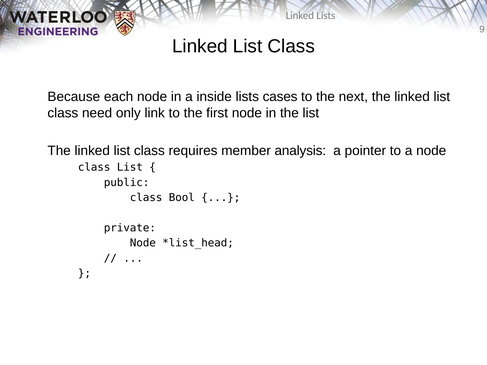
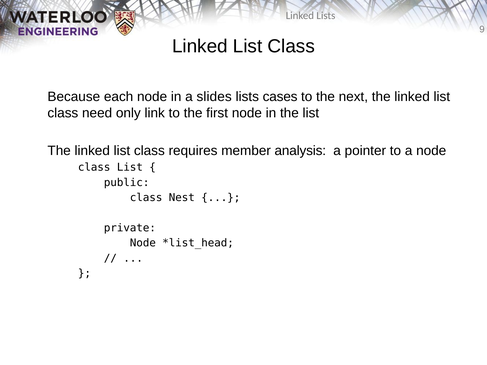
inside: inside -> slides (214, 97)
Bool: Bool -> Nest (182, 198)
